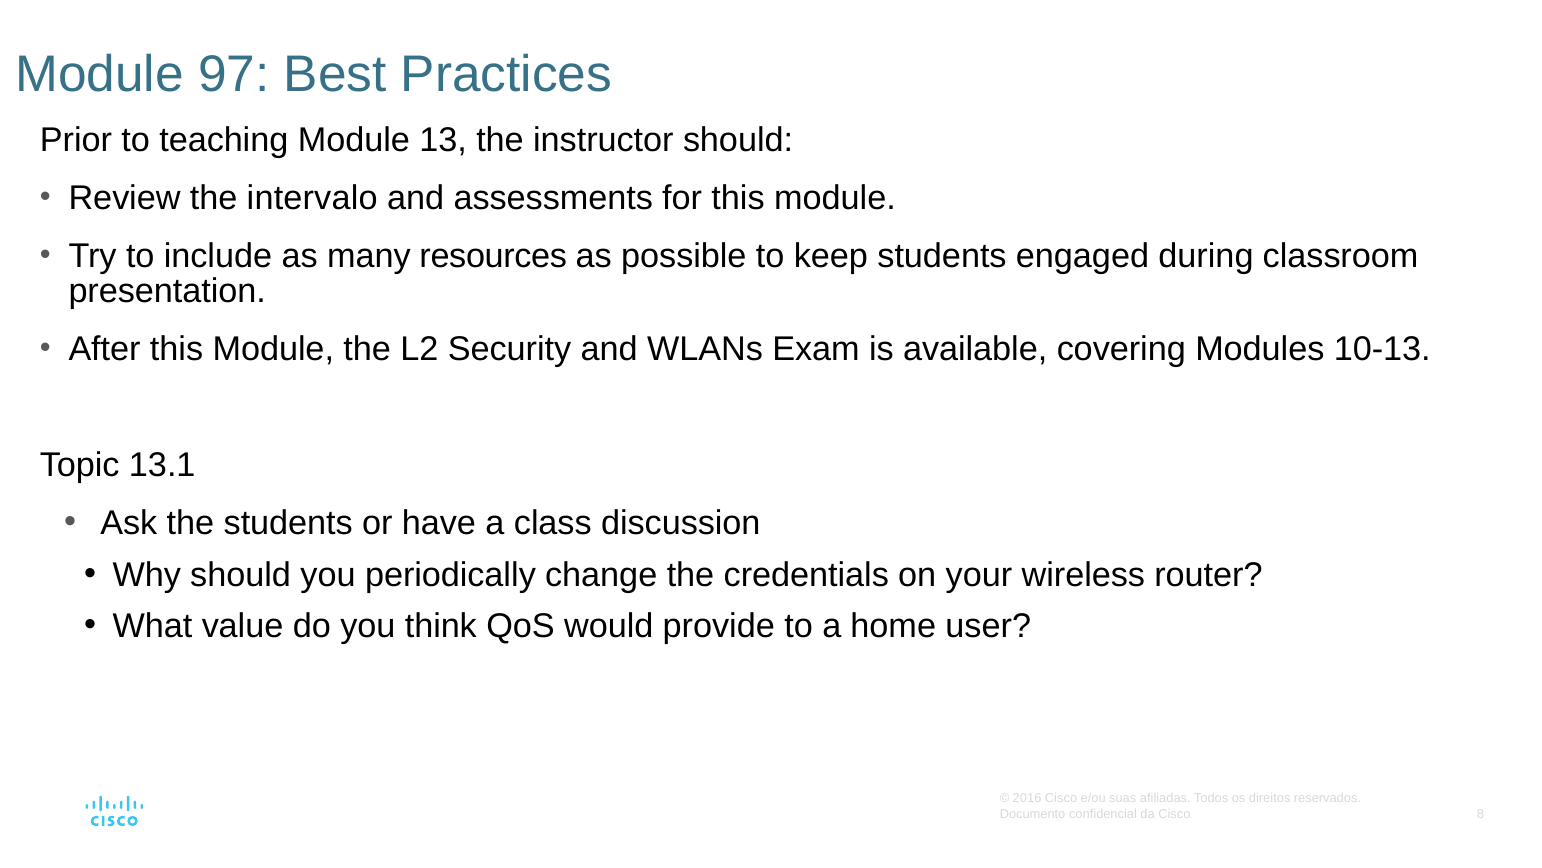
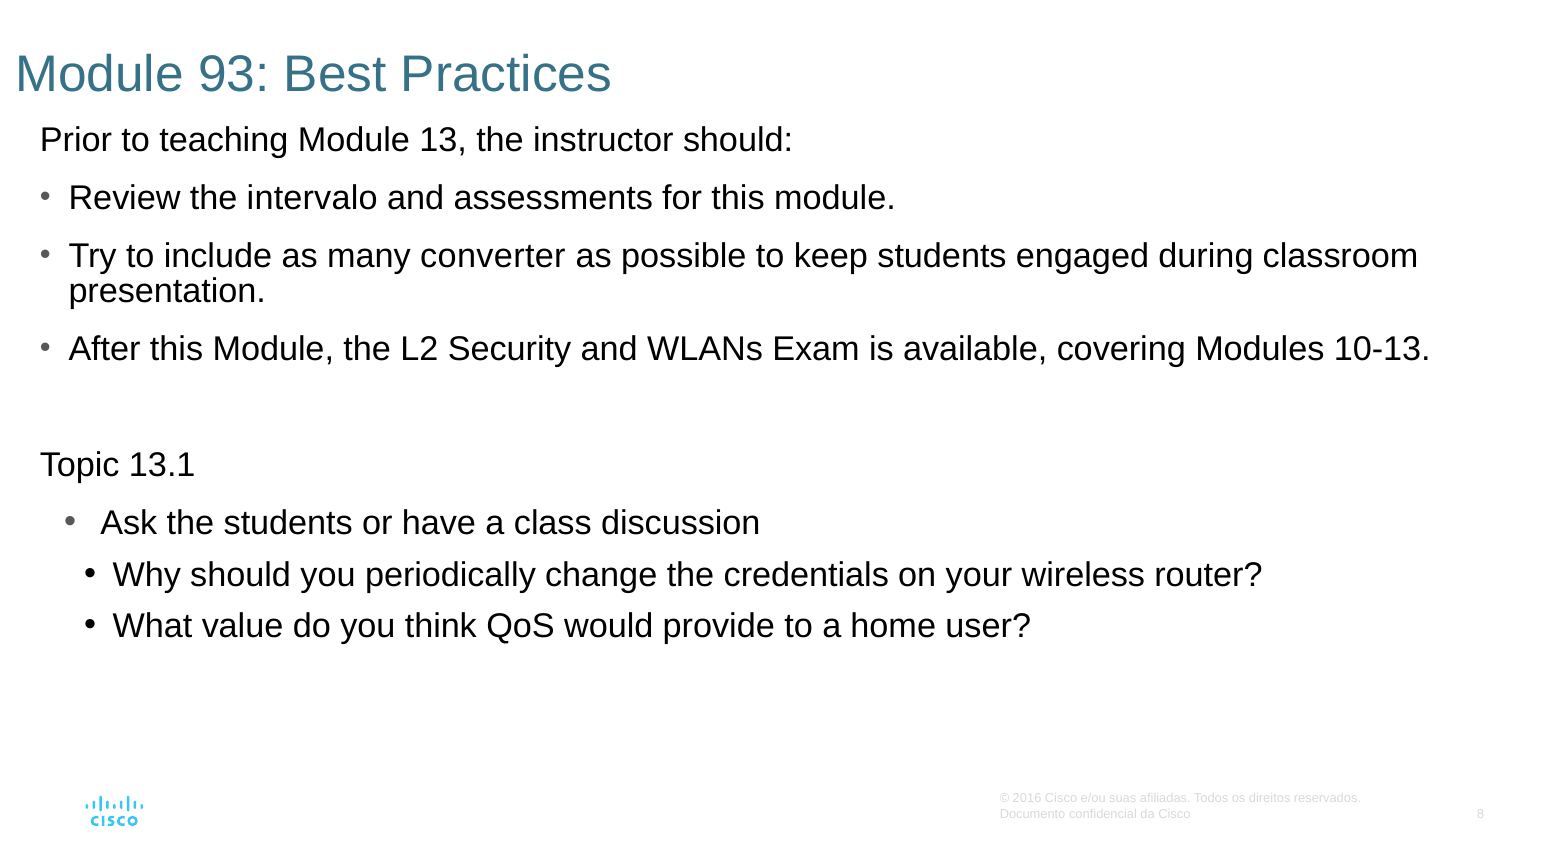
97: 97 -> 93 (234, 74)
resources: resources -> converter (493, 256)
